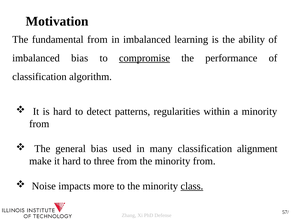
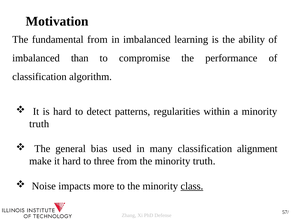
imbalanced bias: bias -> than (80, 58)
compromise underline: present -> none (145, 58)
from: from -> truth (39, 124)
the minority from: from -> truth (204, 161)
